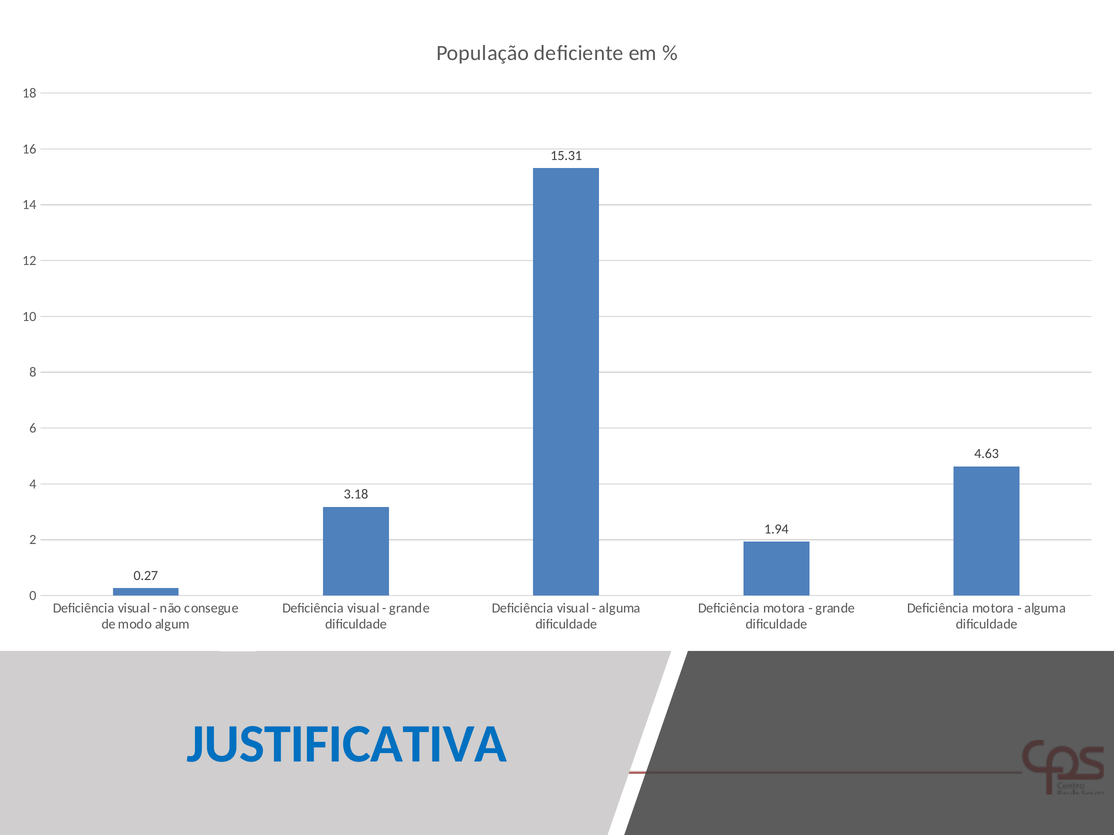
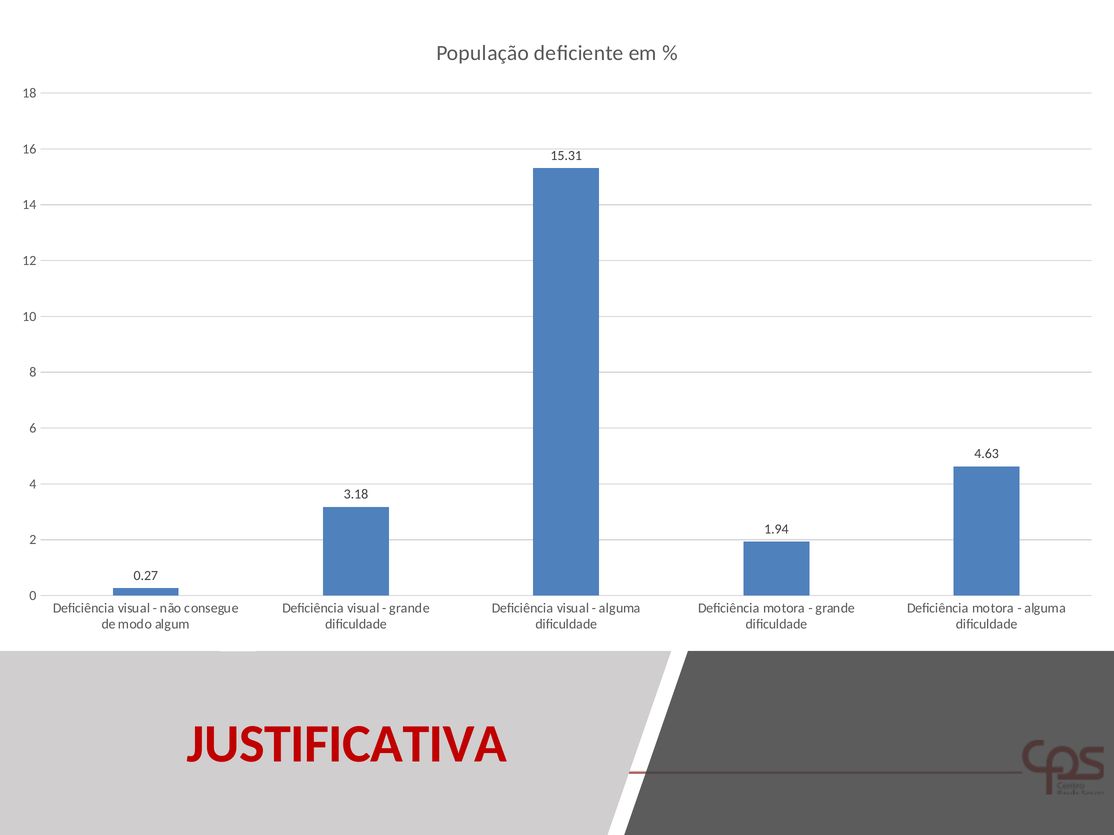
JUSTIFICATIVA colour: blue -> red (347, 744)
